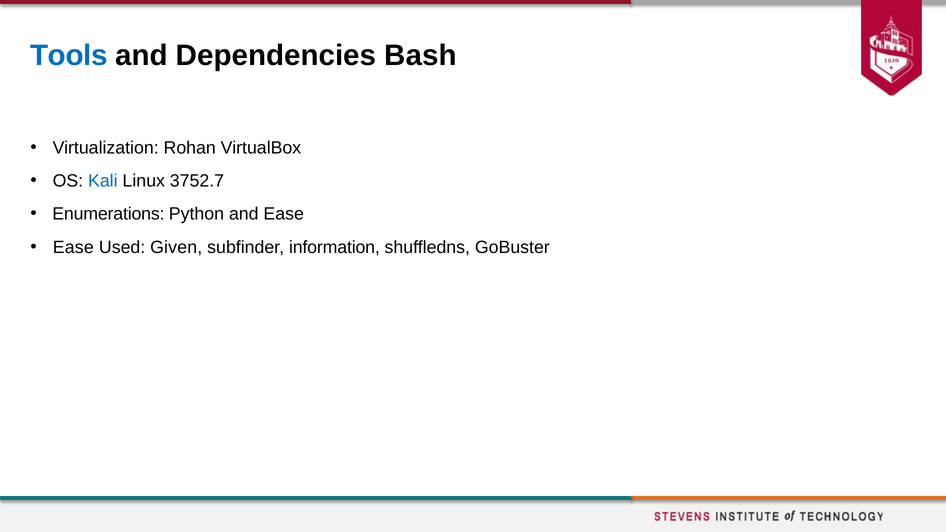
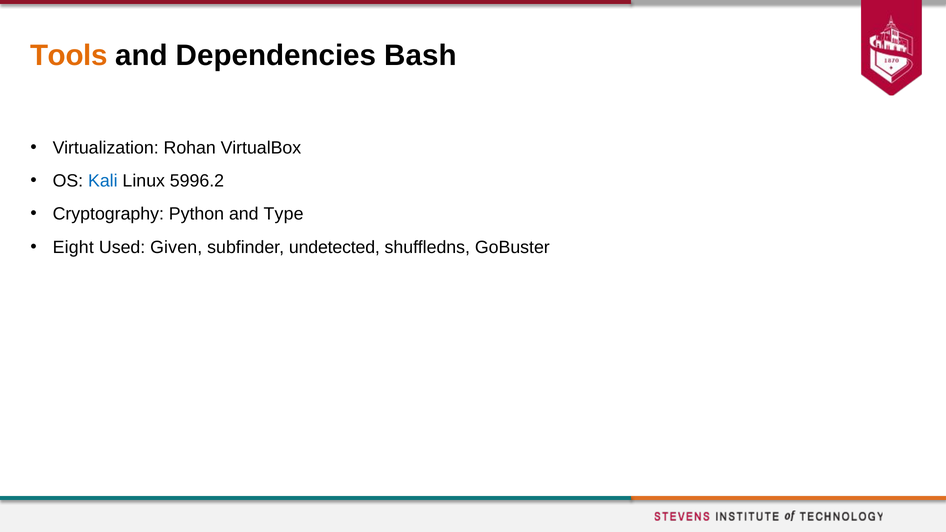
Tools colour: blue -> orange (69, 56)
3752.7: 3752.7 -> 5996.2 (197, 181)
Enumerations: Enumerations -> Cryptography (108, 214)
and Ease: Ease -> Type (284, 214)
Ease: Ease -> Eight (73, 247)
information: information -> undetected (334, 247)
